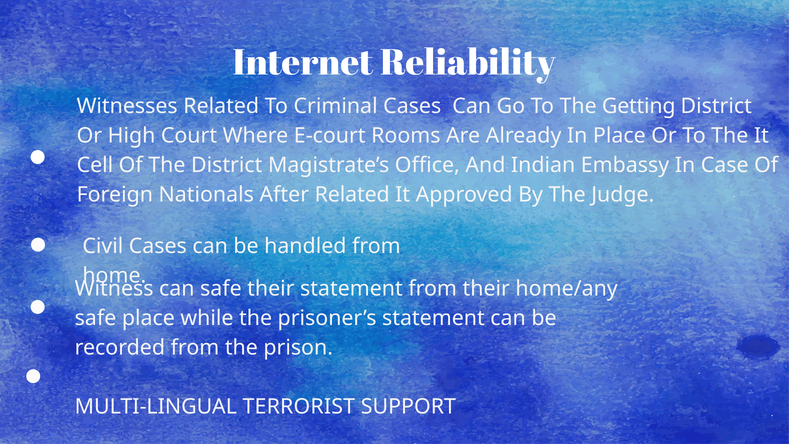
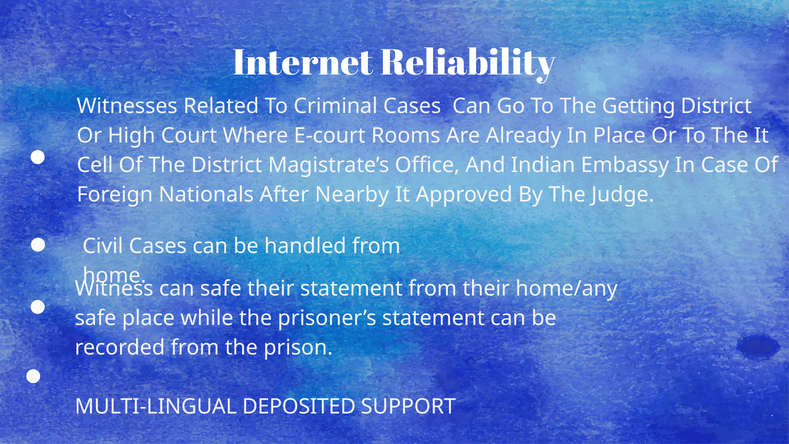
After Related: Related -> Nearby (352, 195)
TERRORIST: TERRORIST -> DEPOSITED (299, 407)
